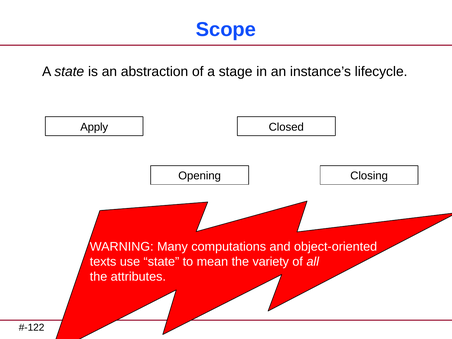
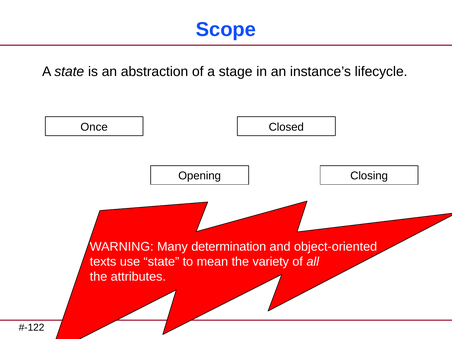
Apply: Apply -> Once (94, 127)
computations: computations -> determination (229, 247)
